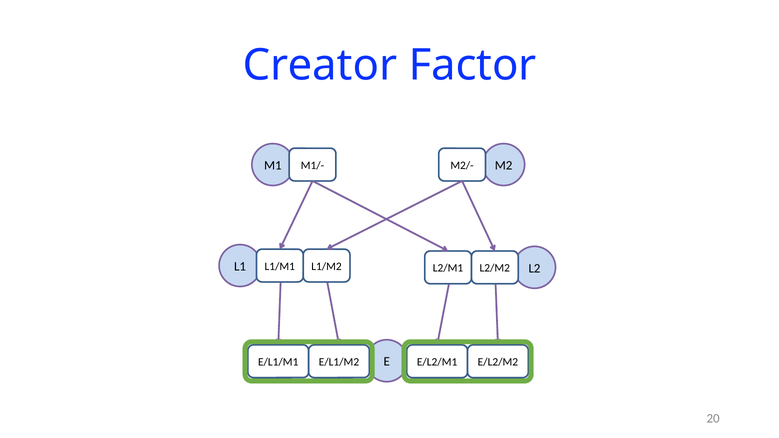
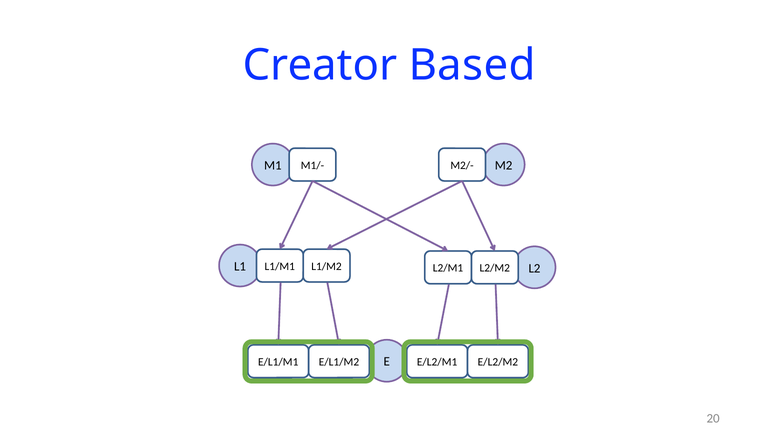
Factor: Factor -> Based (472, 65)
